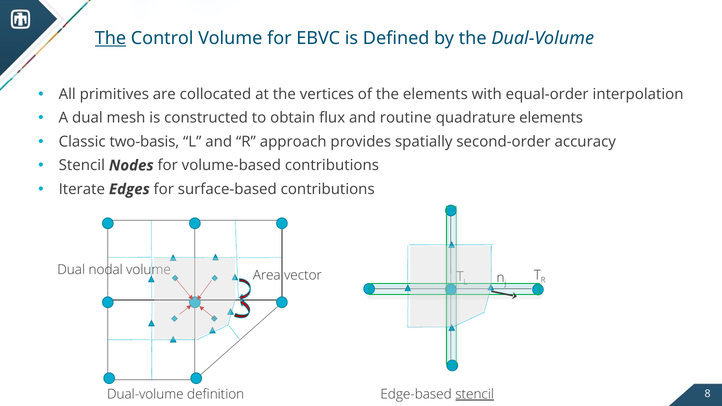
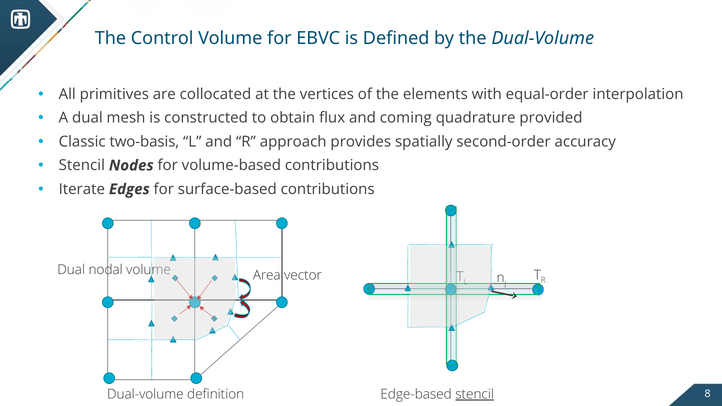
The underline: present -> none (110, 38)
routine: routine -> coming (406, 118)
quadrature elements: elements -> provided (551, 118)
